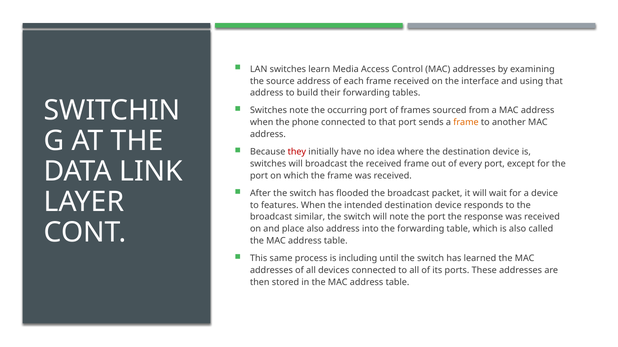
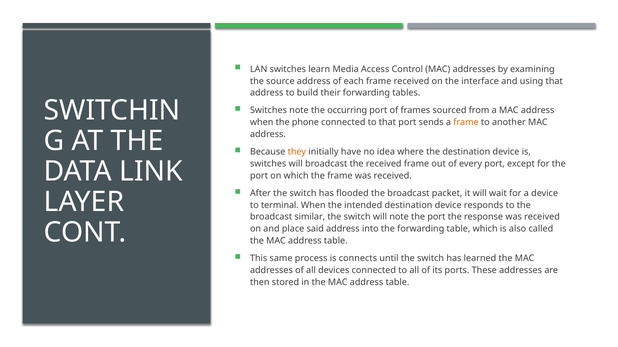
they colour: red -> orange (297, 152)
features: features -> terminal (280, 205)
place also: also -> said (315, 229)
including: including -> connects (358, 259)
